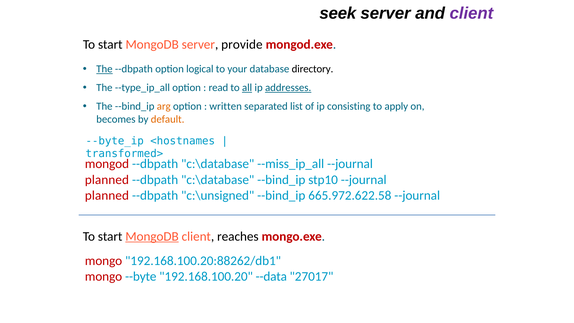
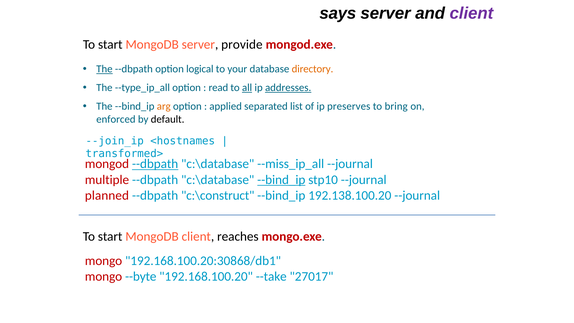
seek: seek -> says (338, 13)
directory colour: black -> orange (313, 69)
written: written -> applied (226, 106)
consisting: consisting -> preserves (349, 106)
apply: apply -> bring (396, 106)
becomes: becomes -> enforced (116, 119)
default colour: orange -> black (168, 119)
--byte_ip: --byte_ip -> --join_ip (115, 141)
--dbpath underline: none -> present (155, 164)
planned: planned -> multiple (107, 180)
--bind_ip underline: none -> present (281, 180)
c:\unsigned: c:\unsigned -> c:\construct (218, 196)
665.972.622.58: 665.972.622.58 -> 192.138.100.20 (350, 196)
MongoDB underline: present -> none (152, 236)
192.168.100.20:88262/db1: 192.168.100.20:88262/db1 -> 192.168.100.20:30868/db1 (203, 261)
--data: --data -> --take (271, 276)
